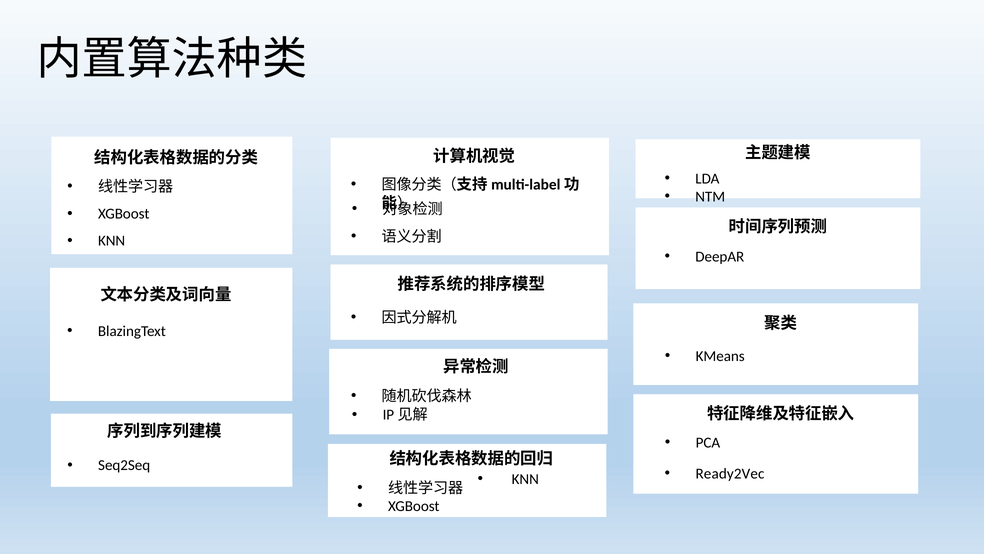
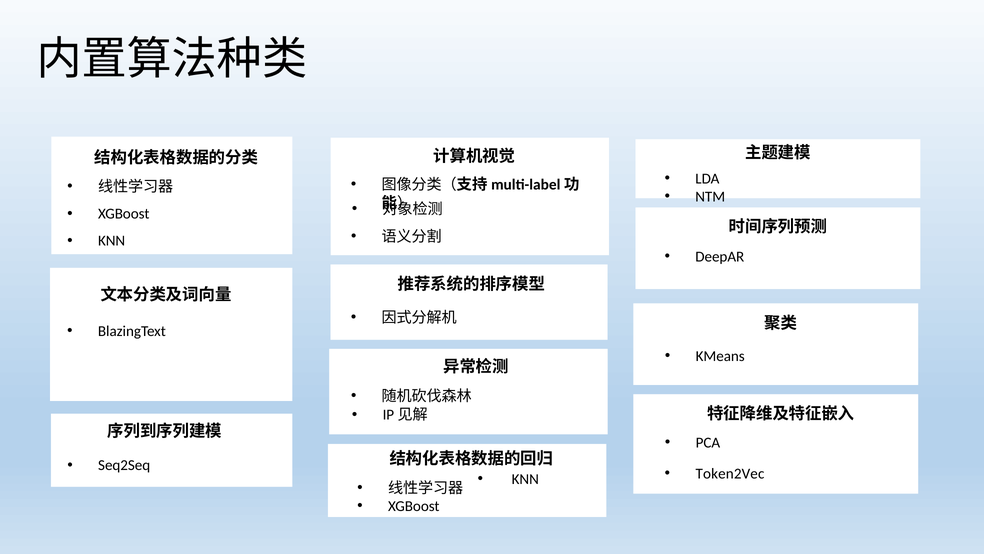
Ready2Vec: Ready2Vec -> Token2Vec (730, 473)
